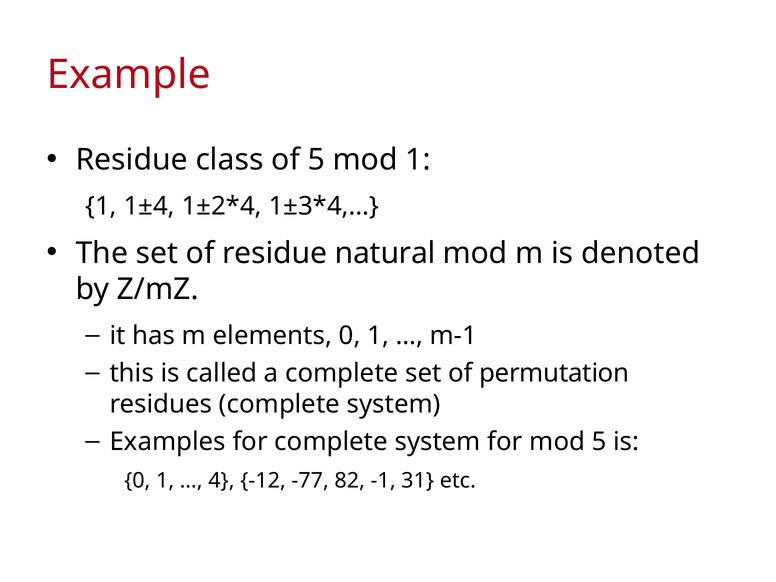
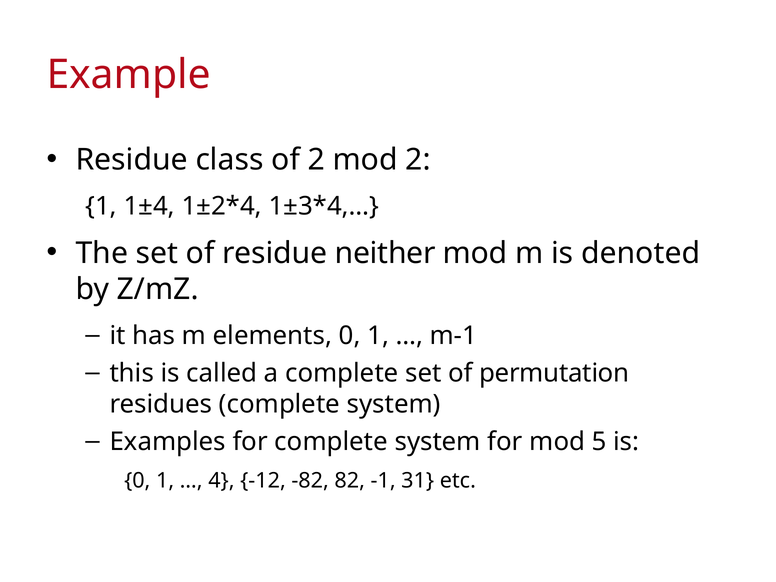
of 5: 5 -> 2 (316, 160)
mod 1: 1 -> 2 (418, 160)
natural: natural -> neither (385, 253)
-77: -77 -> -82 (310, 481)
